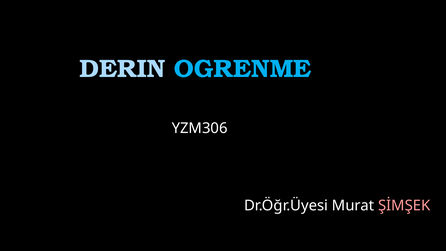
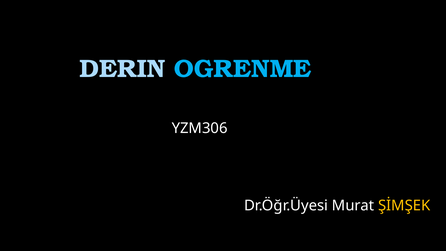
ŞİMŞEK colour: pink -> yellow (404, 205)
